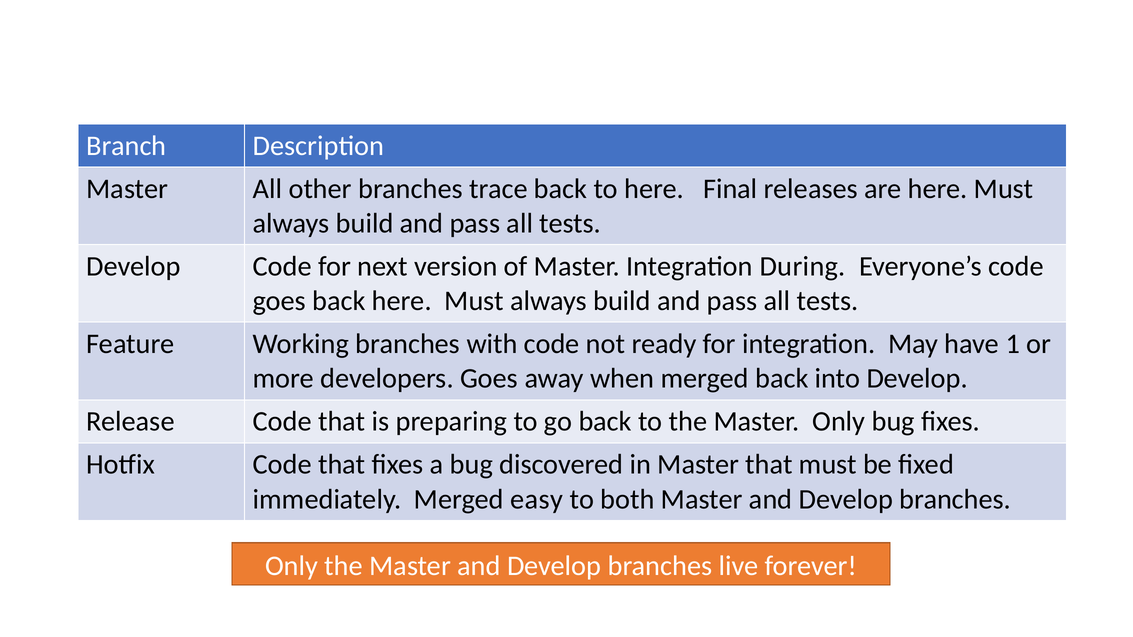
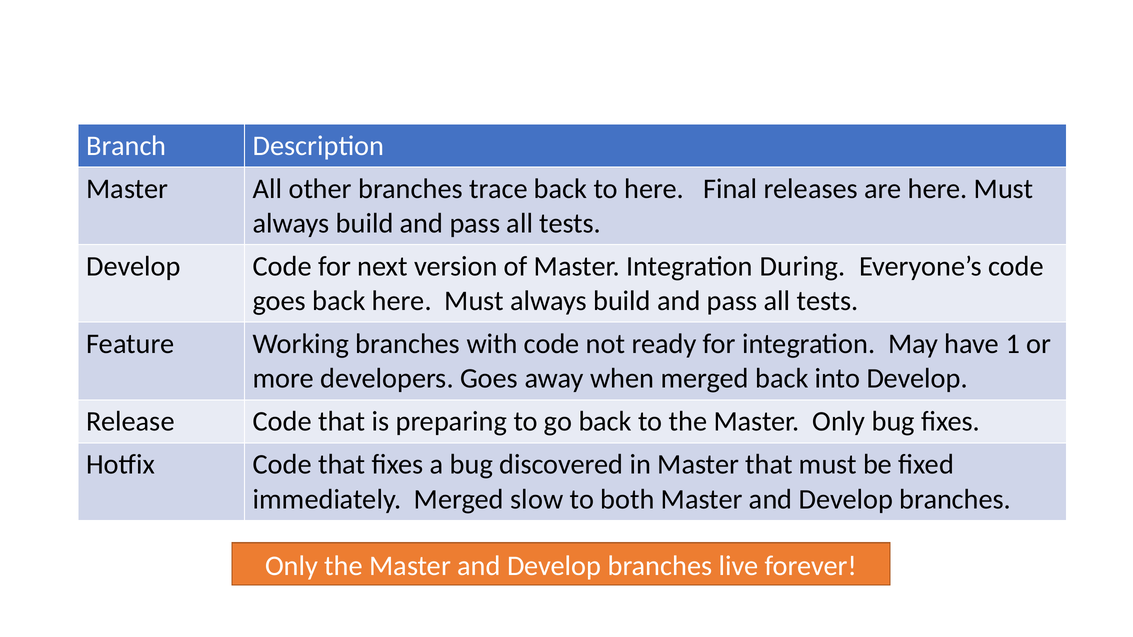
easy: easy -> slow (537, 499)
